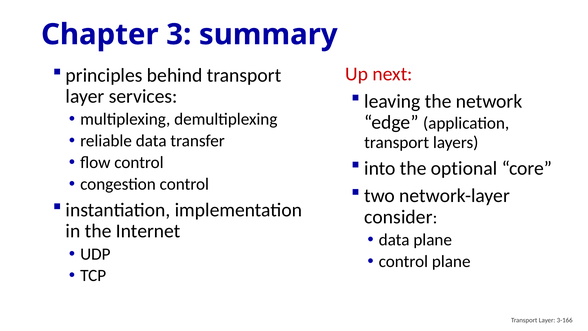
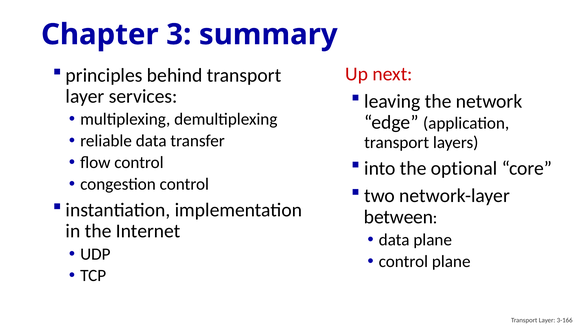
consider: consider -> between (399, 217)
